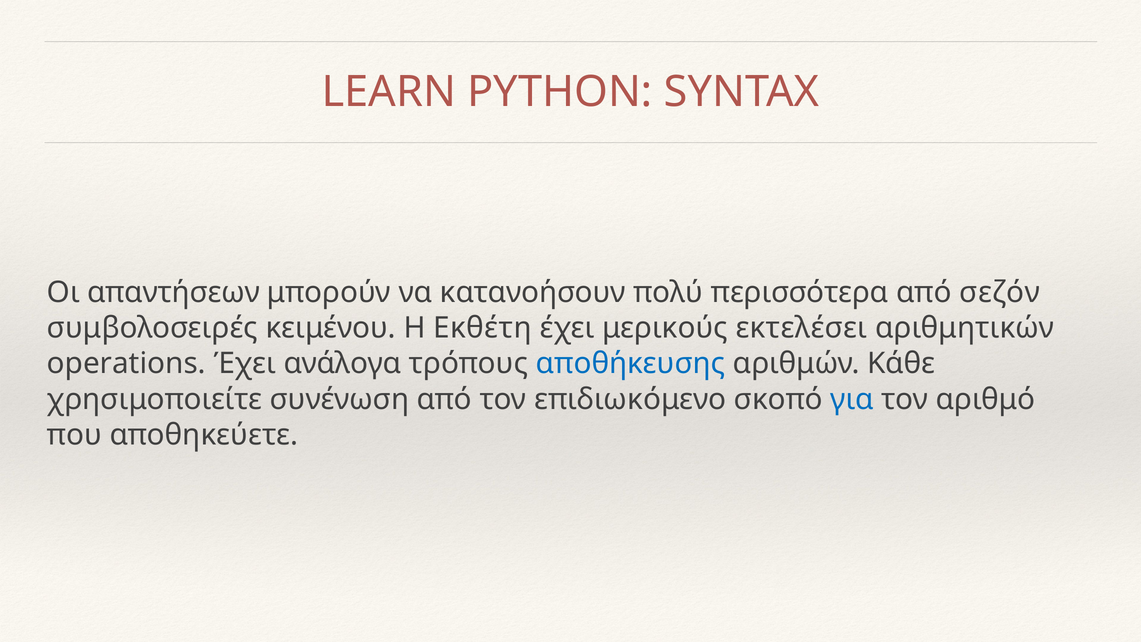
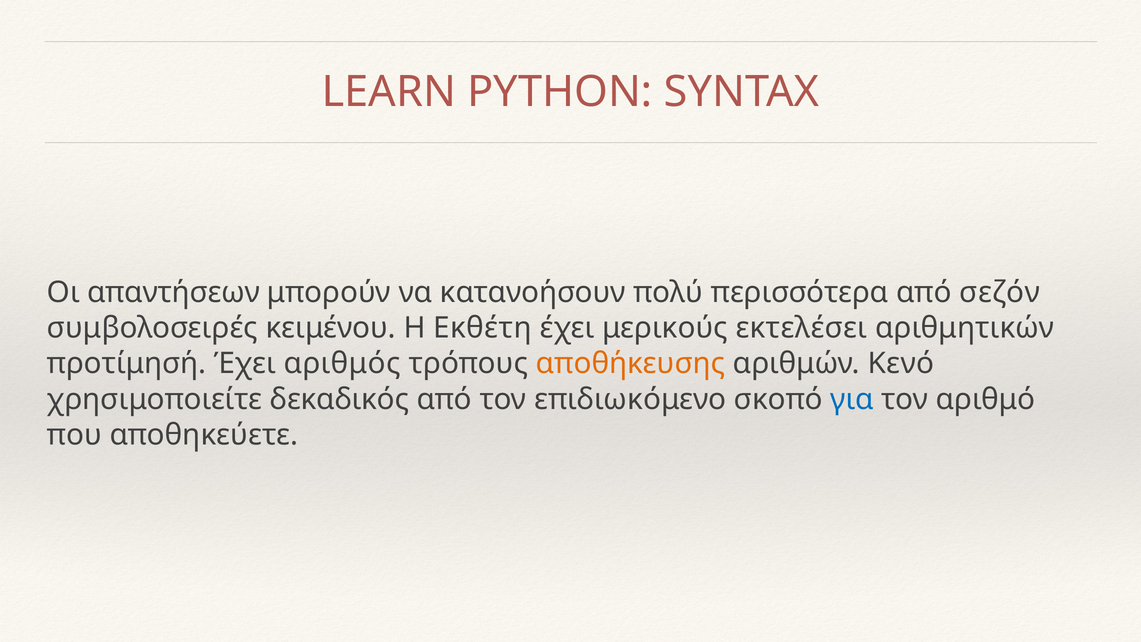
operations: operations -> προτίμησή (126, 364)
ανάλογα: ανάλογα -> αριθμός (342, 364)
αποθήκευσης colour: blue -> orange (631, 364)
Κάθε: Κάθε -> Κενό (901, 364)
συνένωση: συνένωση -> δεκαδικός (340, 399)
